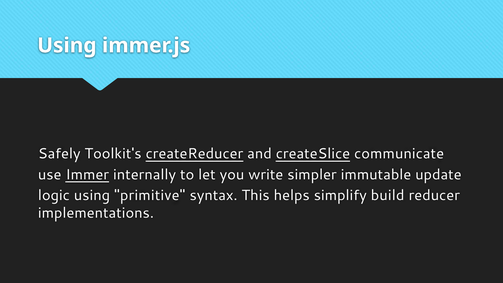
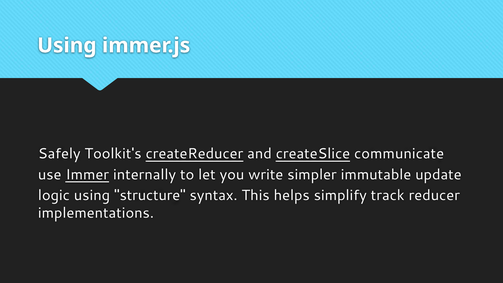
primitive: primitive -> structure (150, 195)
build: build -> track (388, 195)
